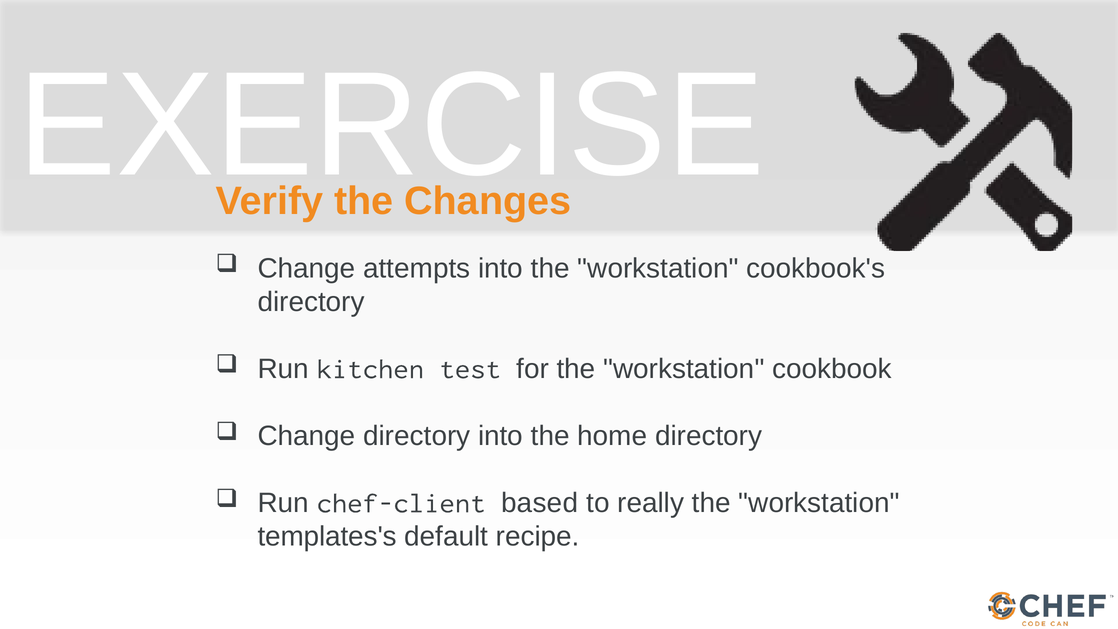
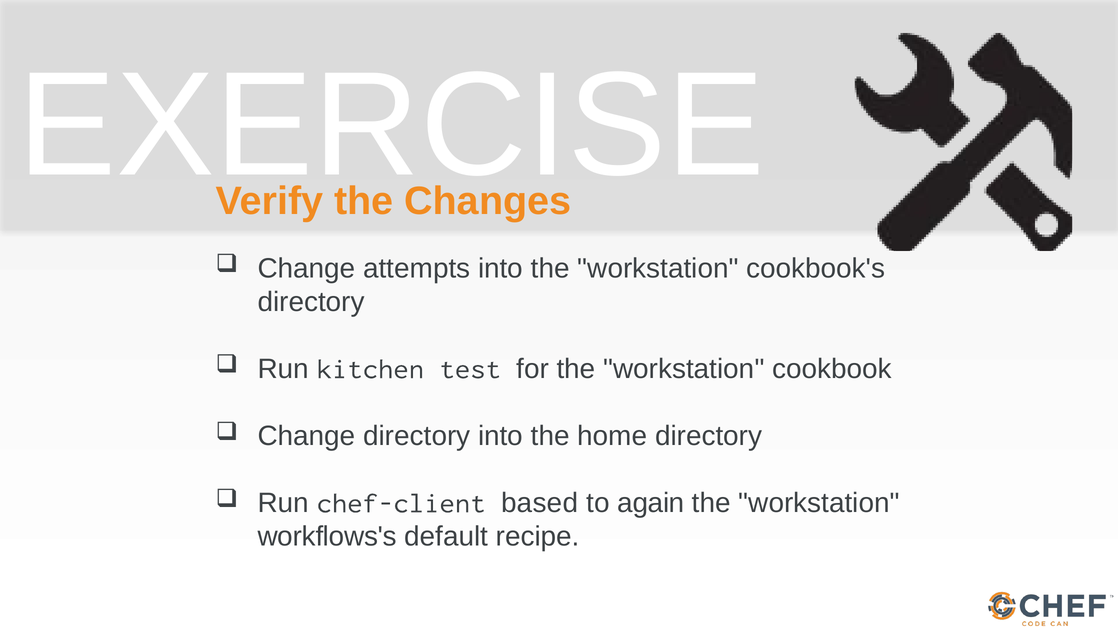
really: really -> again (651, 503)
templates's: templates's -> workflows's (327, 537)
